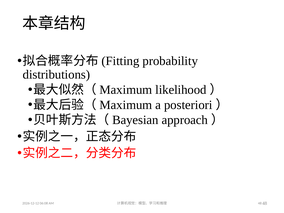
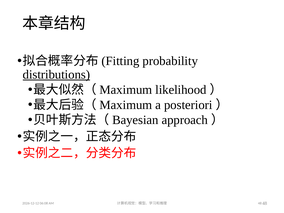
distributions underline: none -> present (56, 75)
